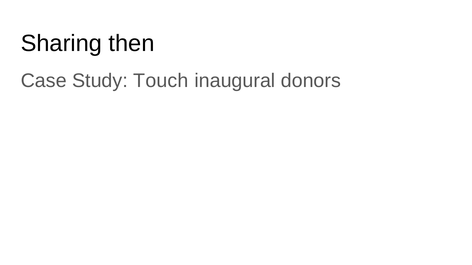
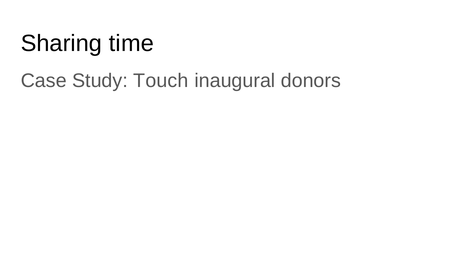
then: then -> time (131, 44)
